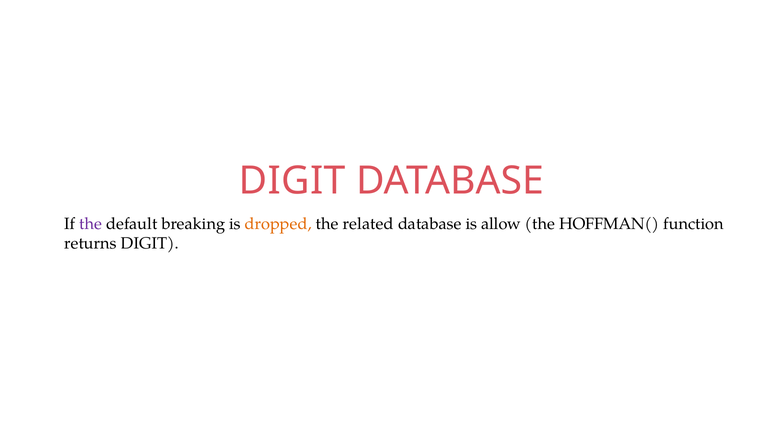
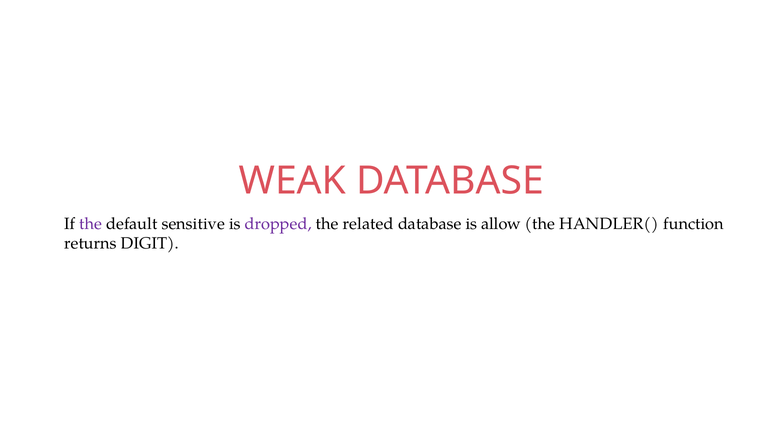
DIGIT: DIGIT -> WEAK (292, 181)
breaking: breaking -> sensitive (193, 224)
dropped colour: orange -> purple (278, 224)
HOFFMAN(: HOFFMAN( -> HANDLER( (609, 224)
